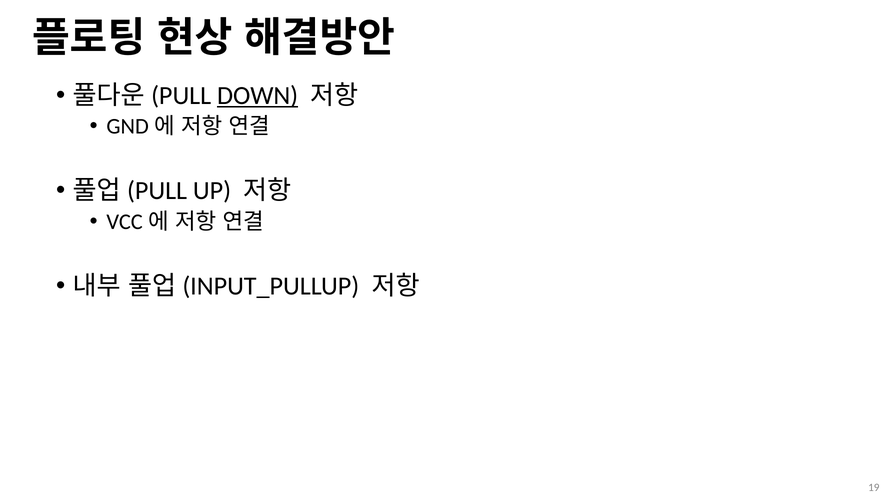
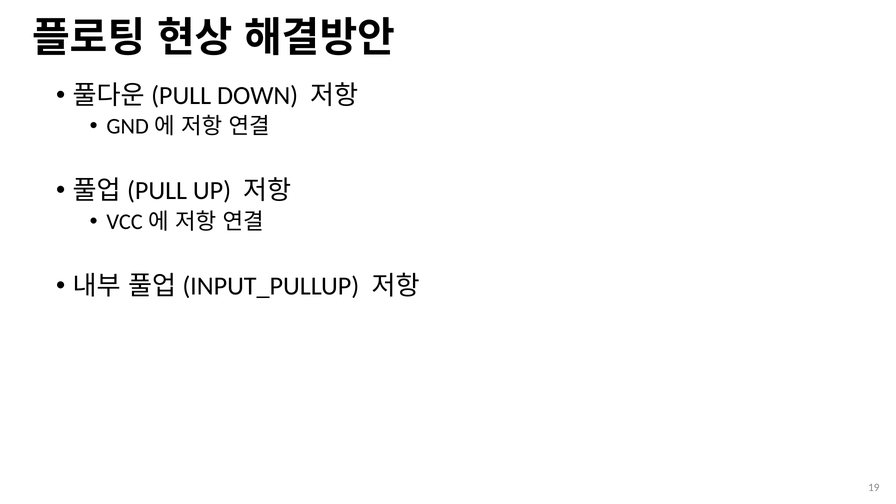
DOWN underline: present -> none (258, 96)
